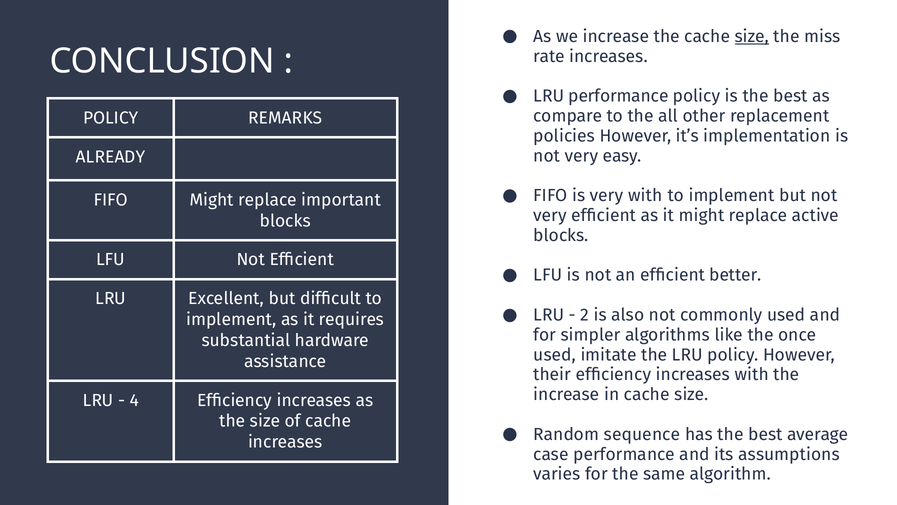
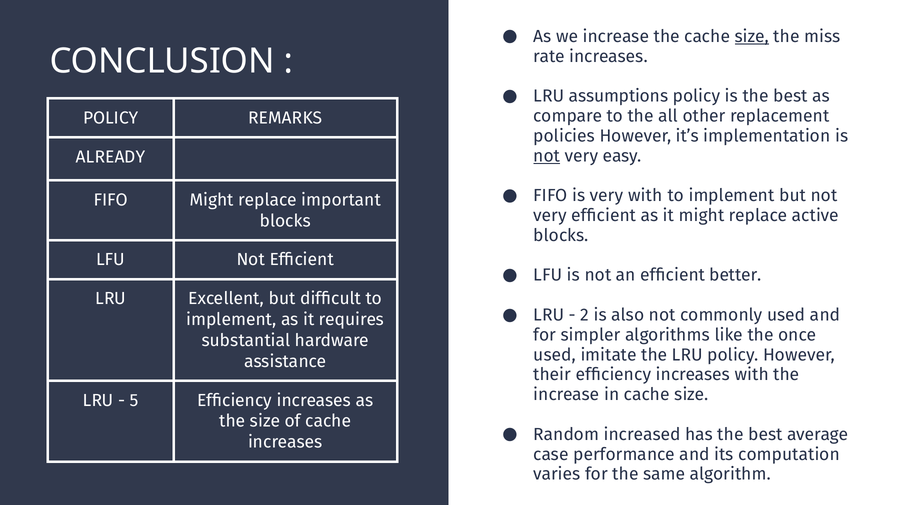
LRU performance: performance -> assumptions (618, 96)
not underline: none -> present (547, 156)
4: 4 -> 5 (134, 400)
sequence: sequence -> increased (642, 434)
assumptions: assumptions -> computation (789, 454)
